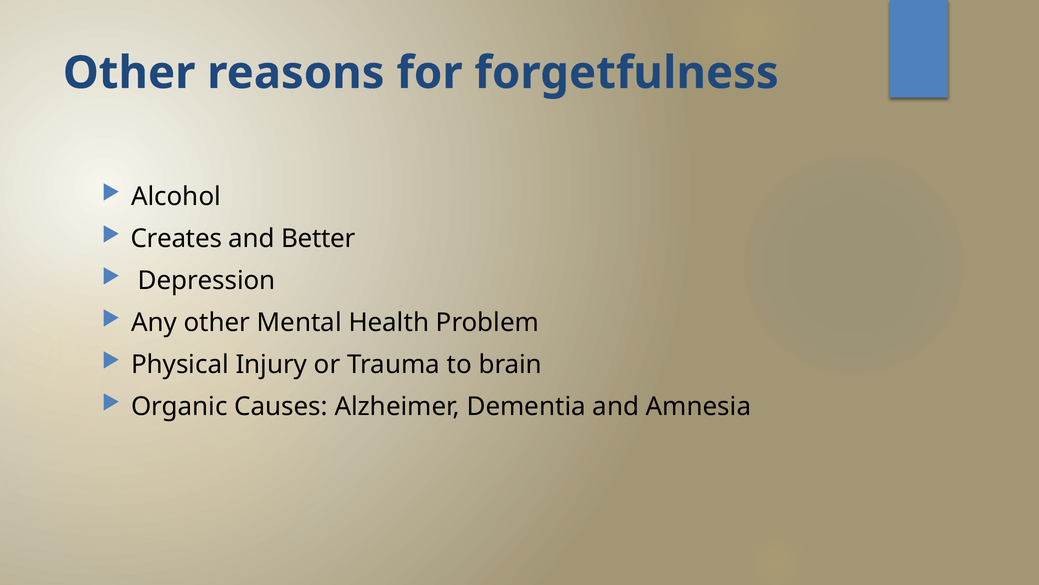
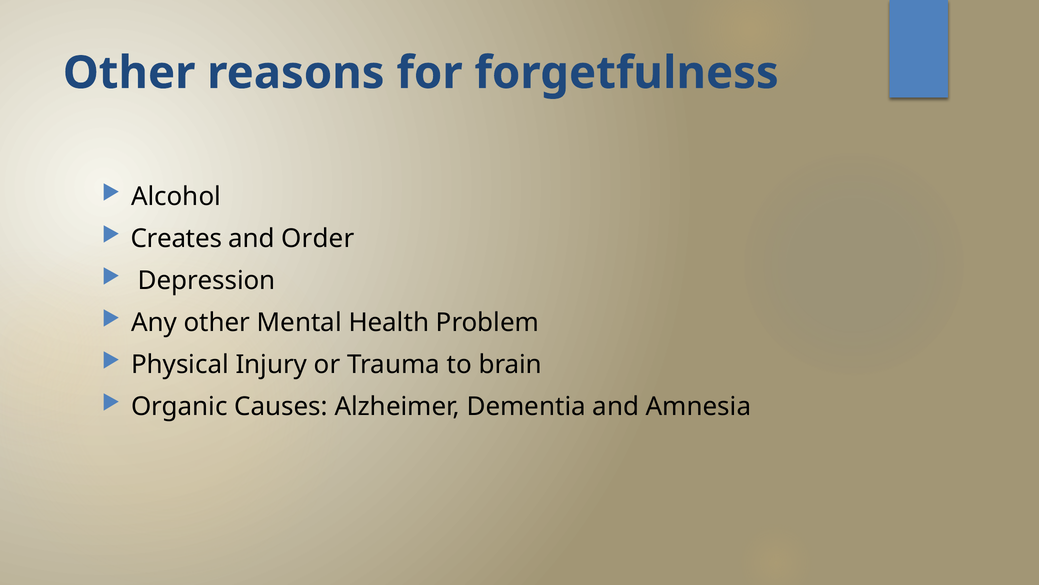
Better: Better -> Order (318, 238)
